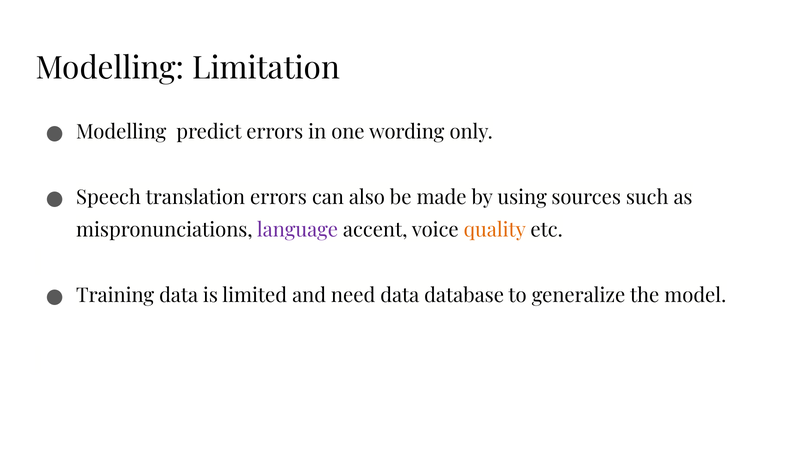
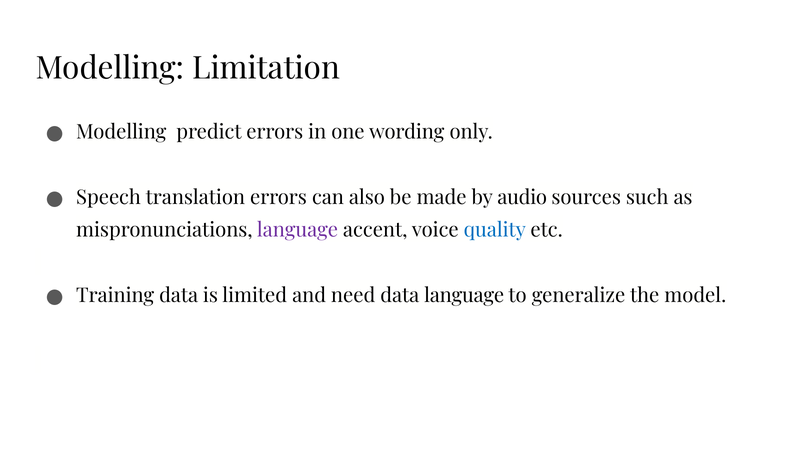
using: using -> audio (522, 198)
quality colour: orange -> blue (495, 230)
data database: database -> language (464, 296)
